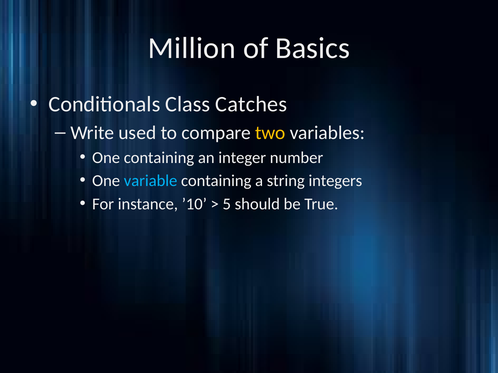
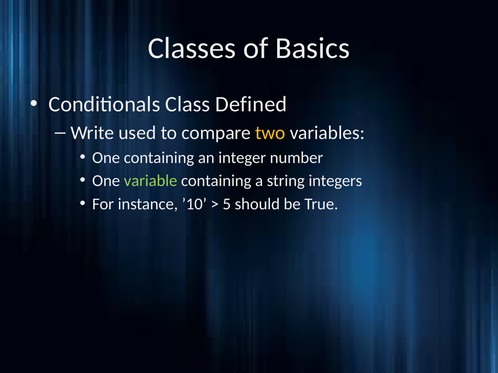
Million: Million -> Classes (192, 48)
Catches: Catches -> Defined (251, 104)
variable colour: light blue -> light green (151, 181)
